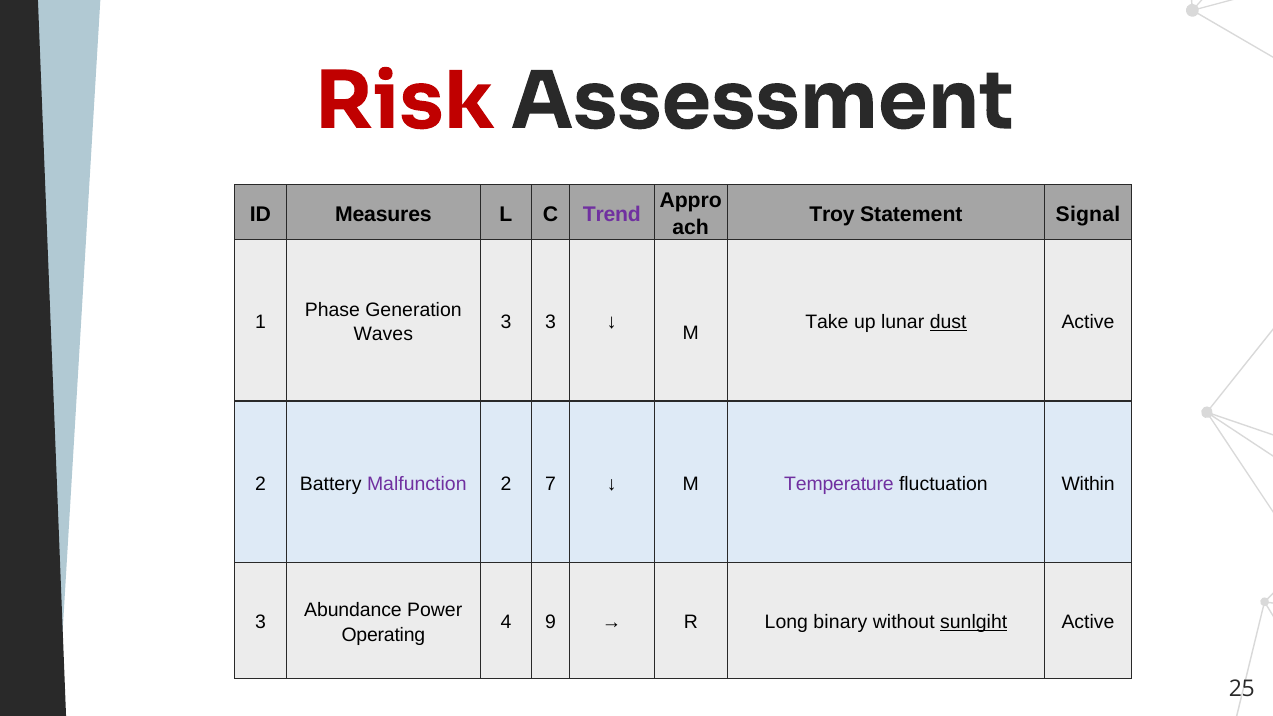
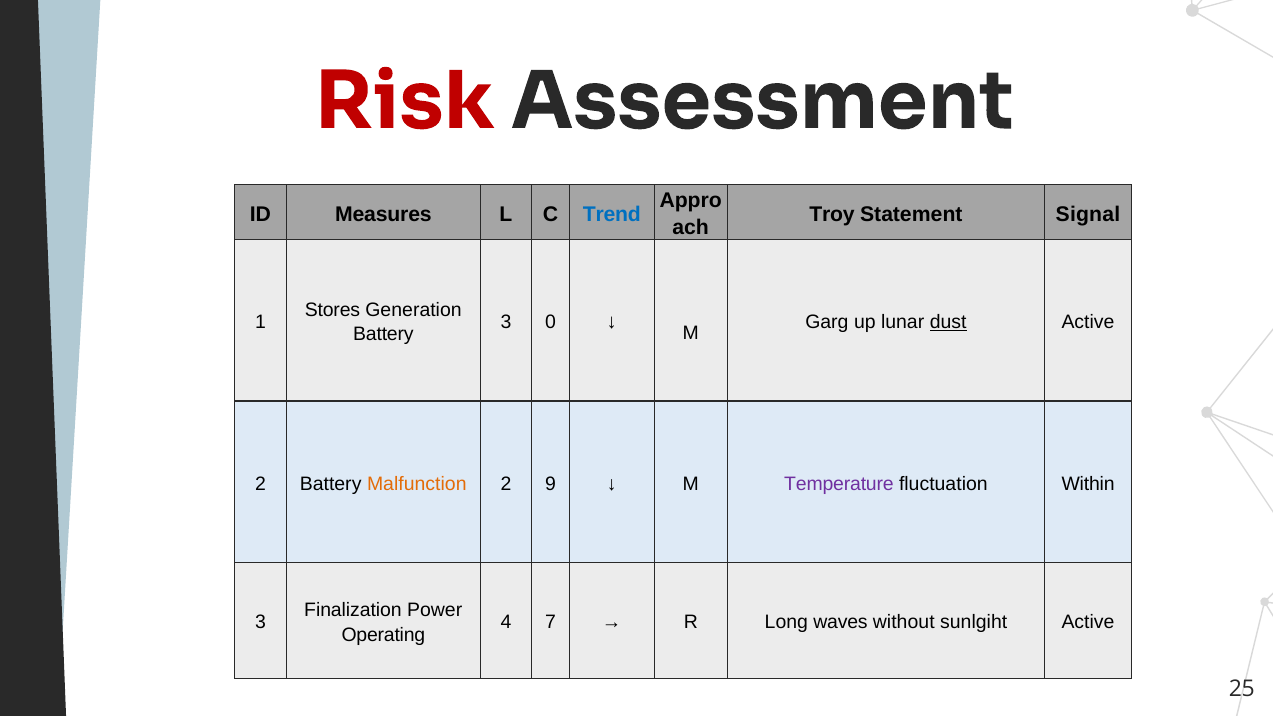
Trend colour: purple -> blue (612, 214)
Phase: Phase -> Stores (332, 310)
3 3: 3 -> 0 (550, 322)
Take: Take -> Garg (827, 322)
Waves: Waves -> Battery (383, 335)
Malfunction colour: purple -> orange (417, 484)
7: 7 -> 9 (550, 484)
Abundance: Abundance -> Finalization (353, 610)
9: 9 -> 7 (550, 623)
binary: binary -> waves (841, 623)
sunlgiht underline: present -> none (974, 623)
